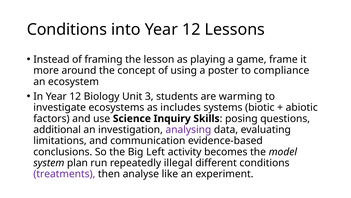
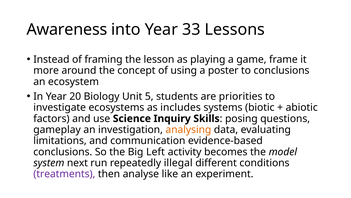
Conditions: Conditions -> Awareness (67, 29)
into Year 12: 12 -> 33 (191, 29)
to compliance: compliance -> conclusions (282, 70)
In Year 12: 12 -> 20 (75, 96)
3: 3 -> 5 (149, 96)
warming: warming -> priorities (241, 96)
additional: additional -> gameplay (57, 129)
analysing colour: purple -> orange (188, 129)
plan: plan -> next (77, 163)
